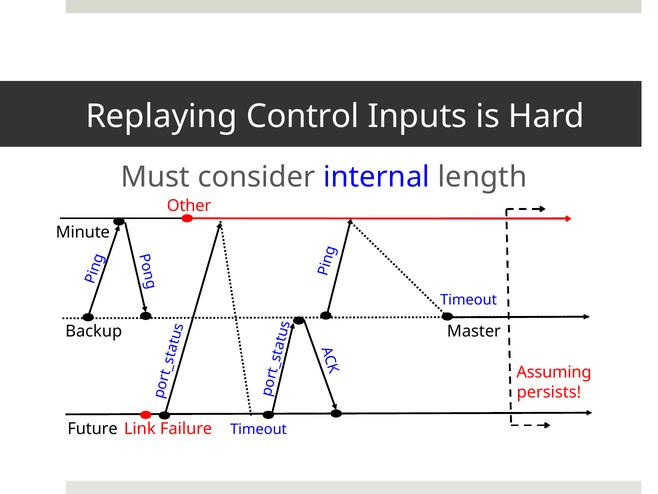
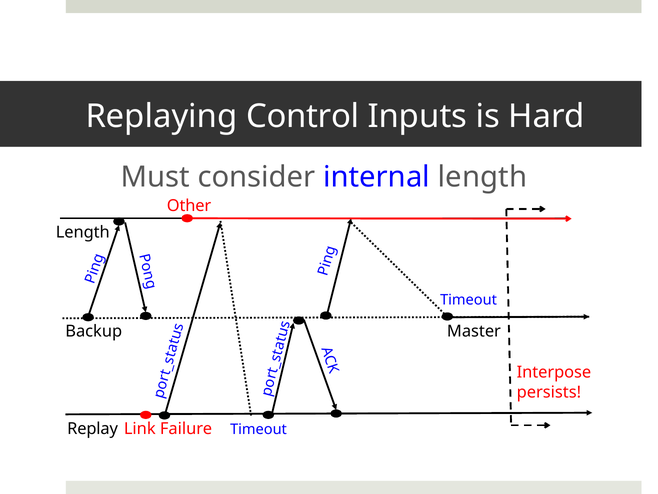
Minute: Minute -> Length (83, 232)
Assuming: Assuming -> Interpose (554, 372)
Future: Future -> Replay (93, 428)
